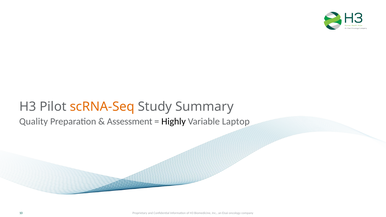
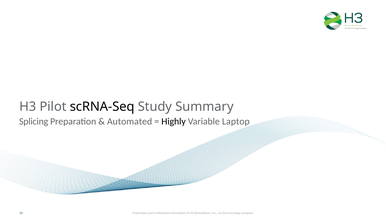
scRNA-Seq colour: orange -> black (102, 107)
Quality: Quality -> Splicing (34, 121)
Assessment: Assessment -> Automated (130, 121)
